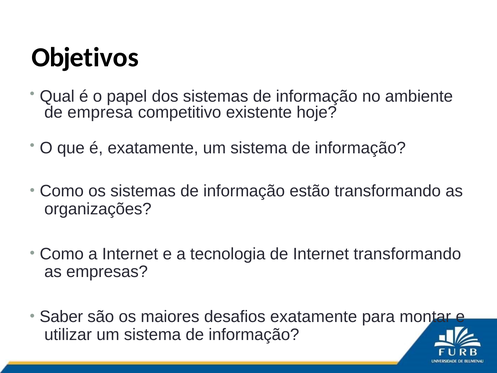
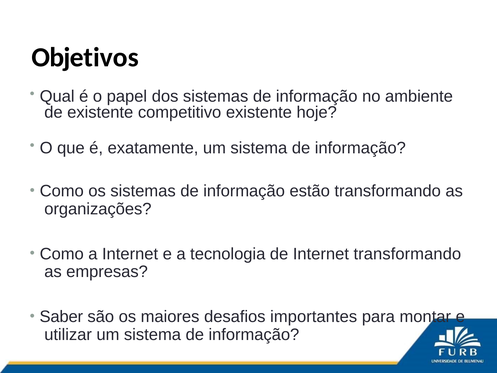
de empresa: empresa -> existente (100, 112)
desafios exatamente: exatamente -> importantes (314, 317)
